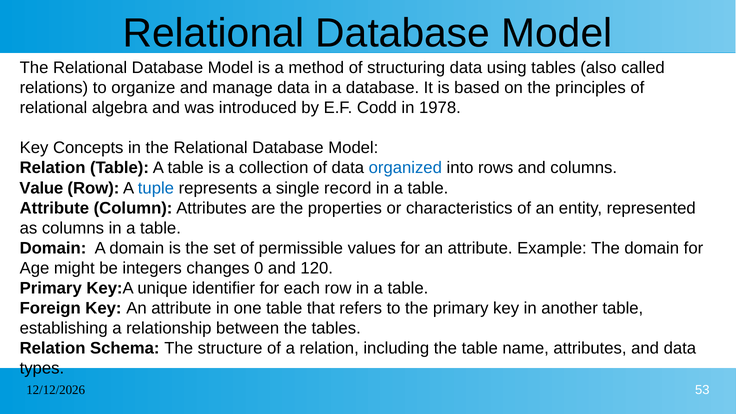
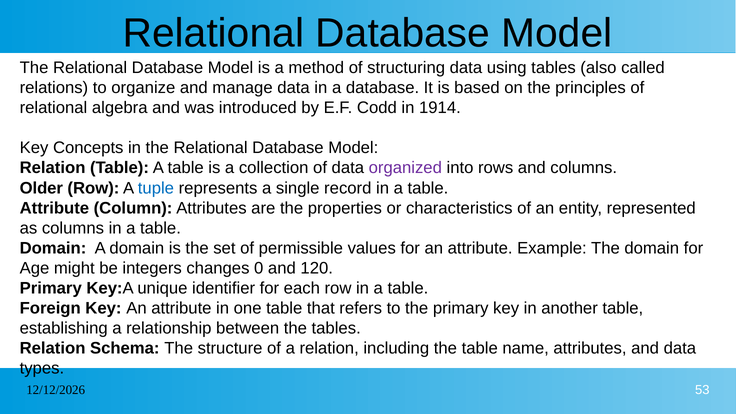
1978: 1978 -> 1914 (440, 108)
organized colour: blue -> purple (405, 168)
Value: Value -> Older (41, 188)
